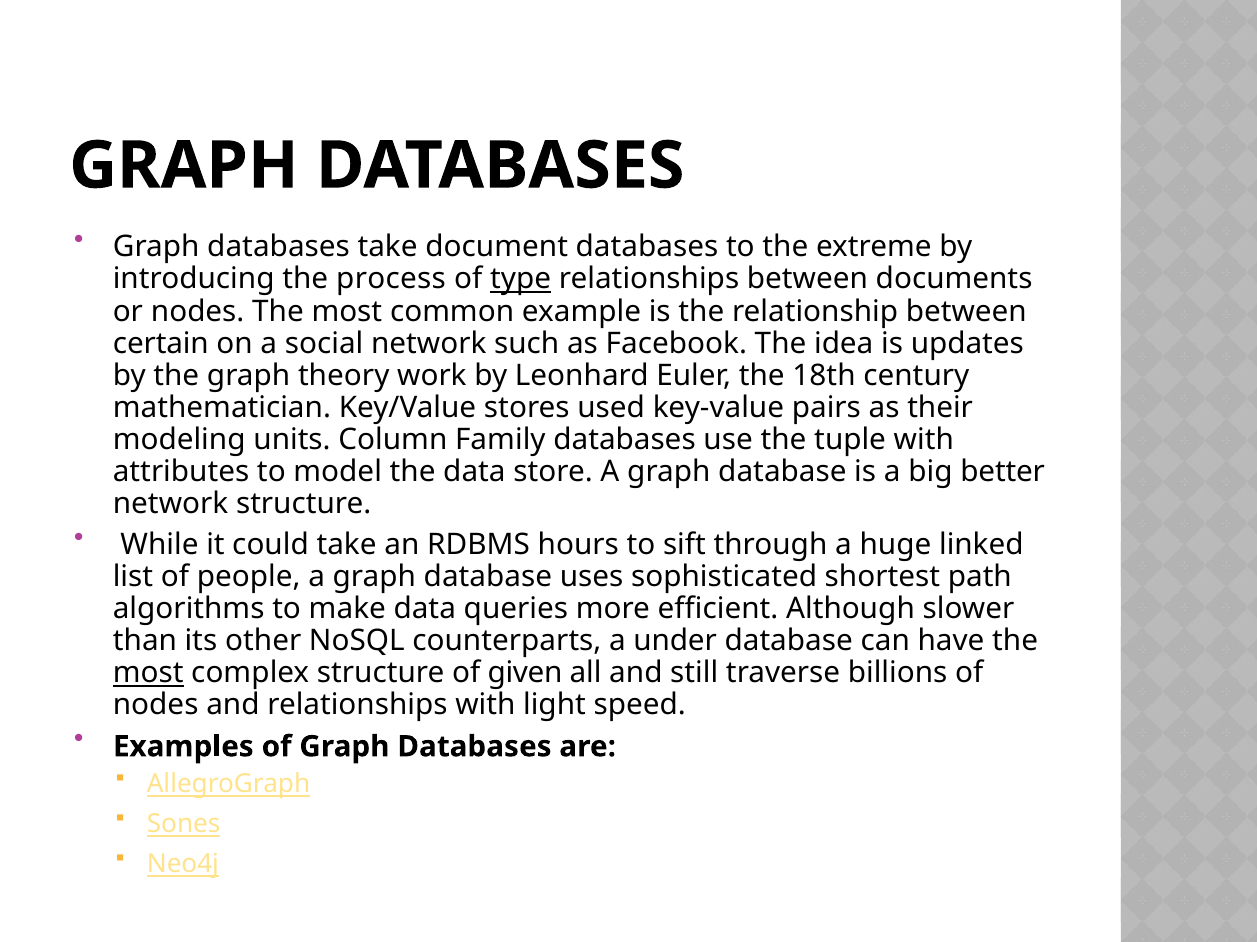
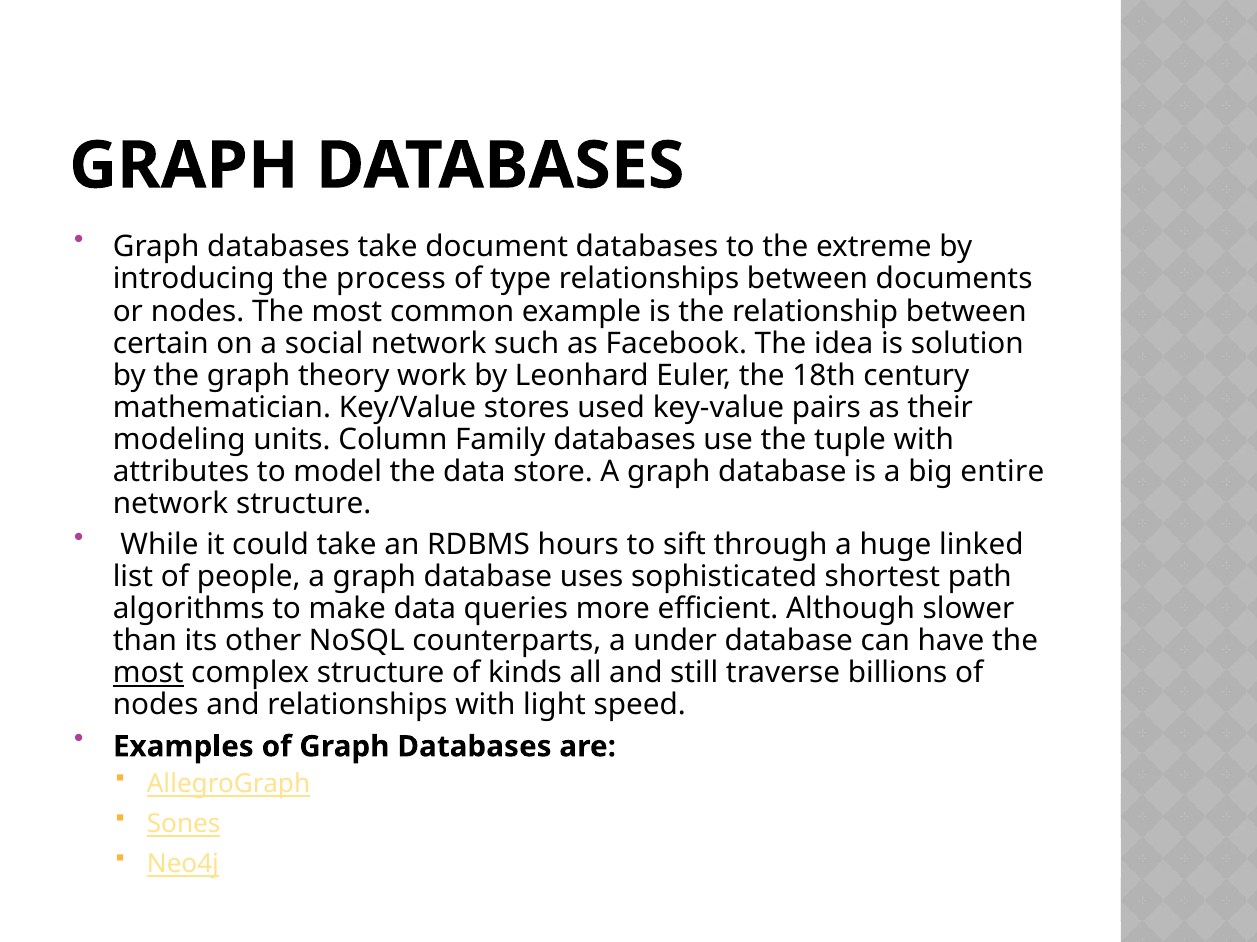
type underline: present -> none (521, 279)
updates: updates -> solution (967, 344)
better: better -> entire (1002, 472)
given: given -> kinds (525, 674)
